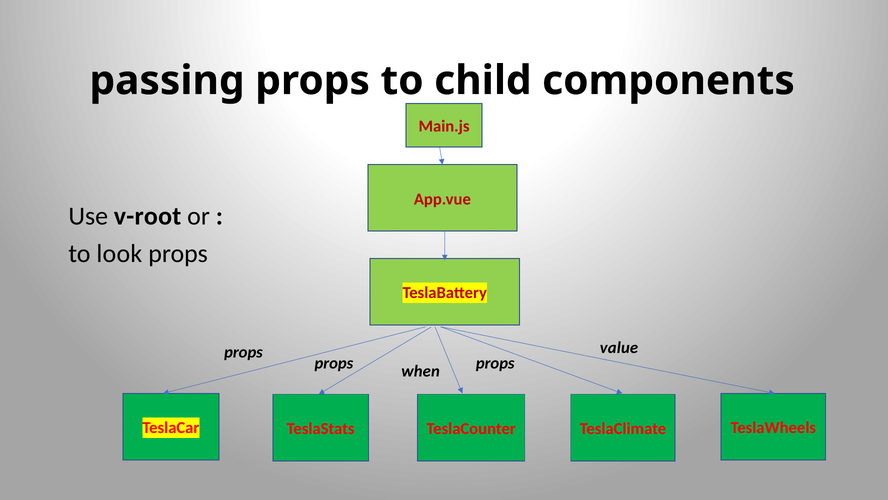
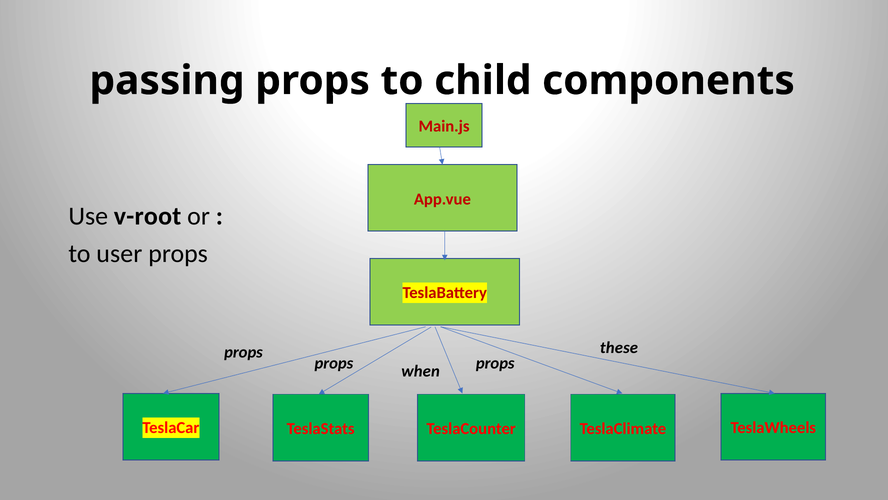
look: look -> user (119, 253)
value: value -> these (619, 347)
